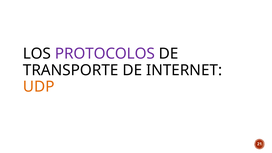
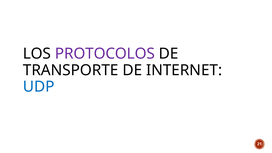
UDP colour: orange -> blue (39, 87)
